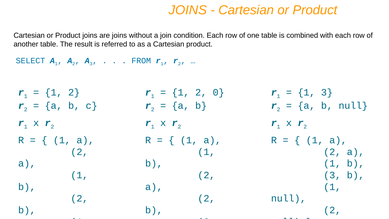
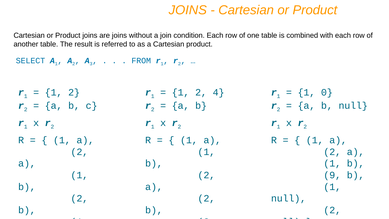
2 0: 0 -> 4 (219, 92)
1 3: 3 -> 0 (327, 92)
3: 3 -> 9 (332, 175)
